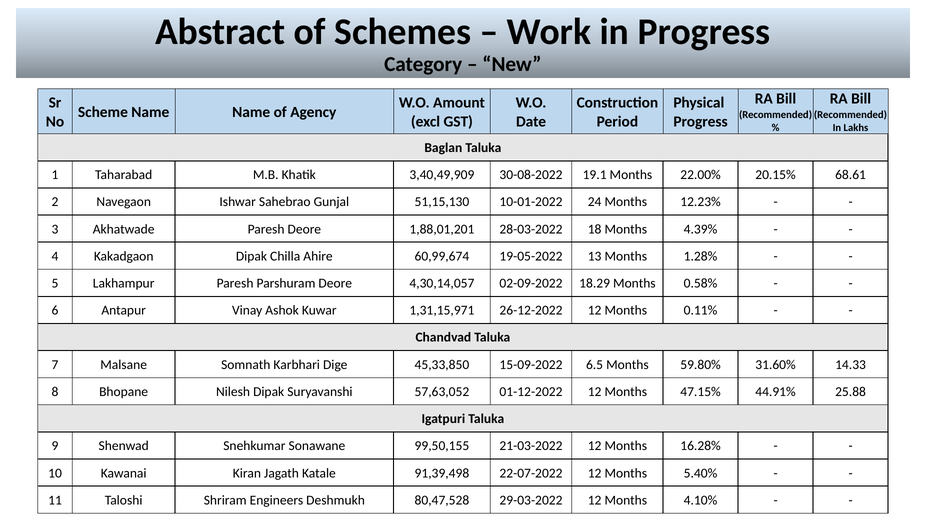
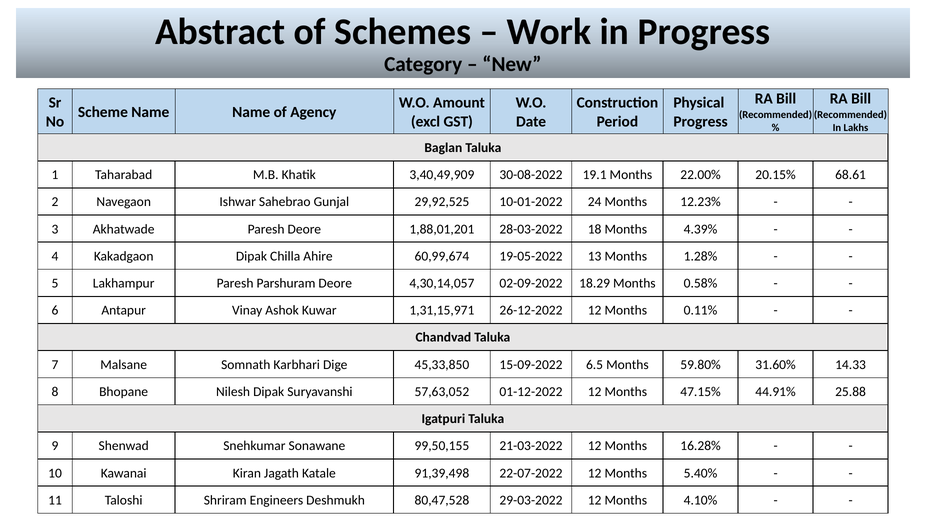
51,15,130: 51,15,130 -> 29,92,525 (442, 202)
